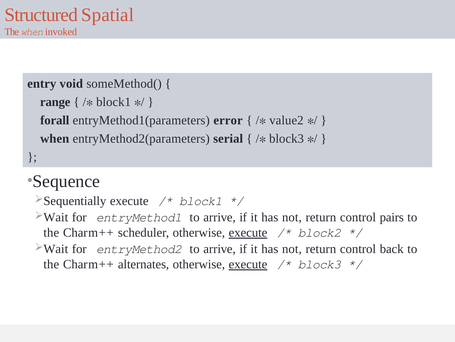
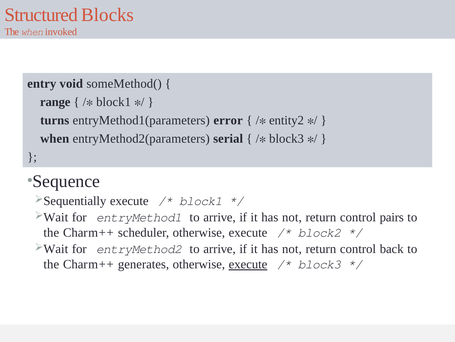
Spatial: Spatial -> Blocks (108, 15)
forall: forall -> turns (55, 120)
value2: value2 -> entity2 (286, 120)
execute underline: present -> none (248, 232)
alternates: alternates -> generates (144, 264)
